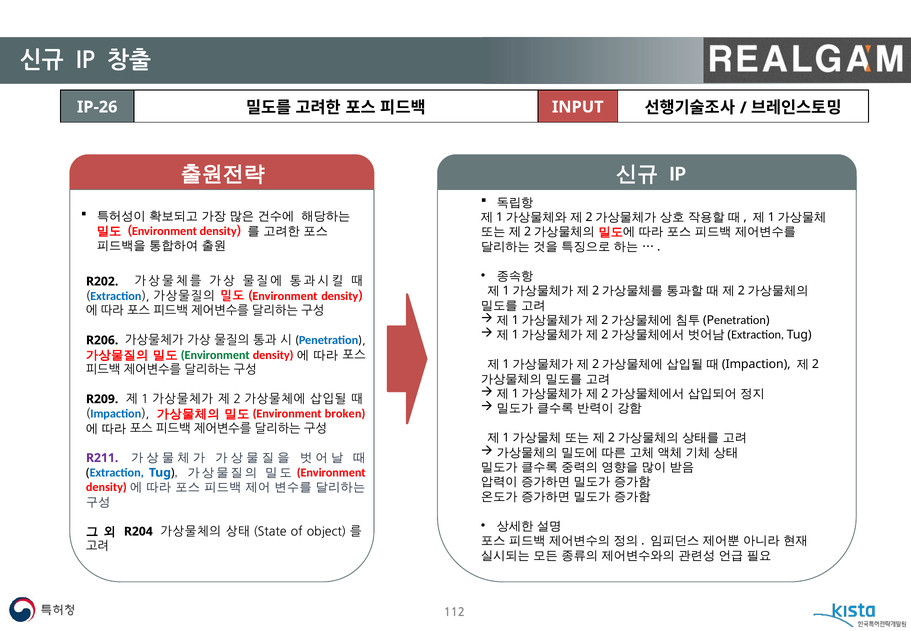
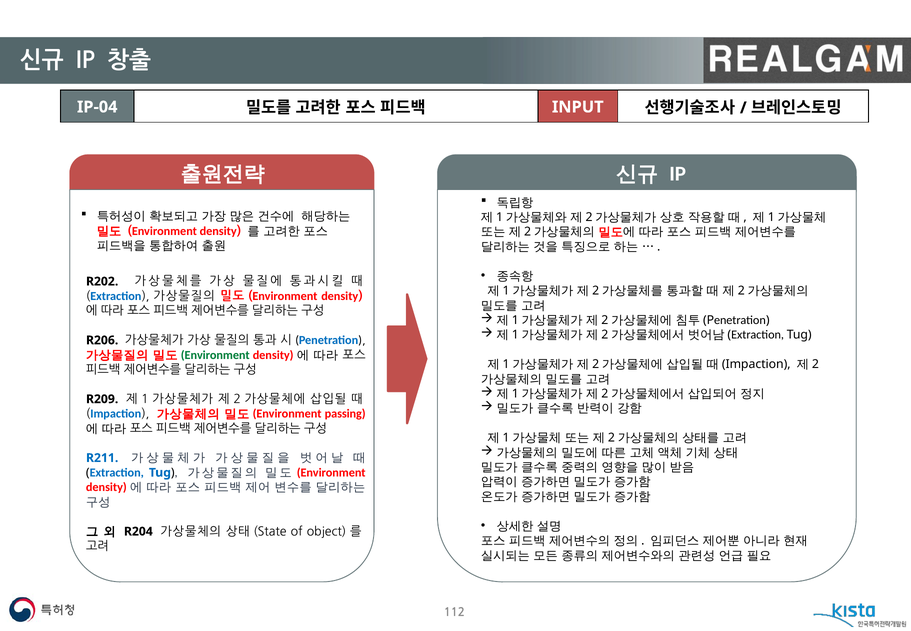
IP-26: IP-26 -> IP-04 (97, 107)
broken: broken -> passing (345, 414)
R211 colour: purple -> blue (102, 458)
